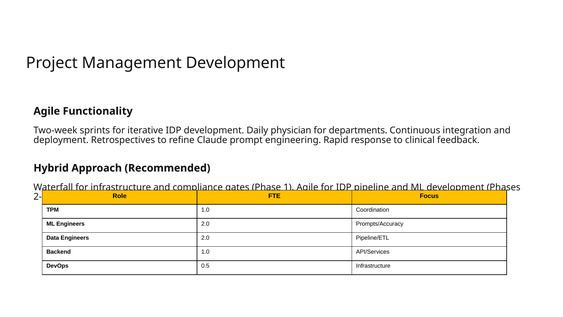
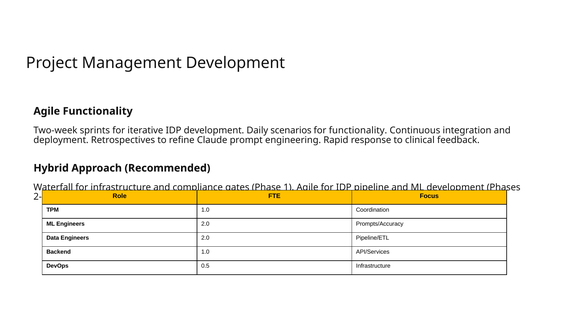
physician: physician -> scenarios (291, 130)
for departments: departments -> functionality (358, 130)
